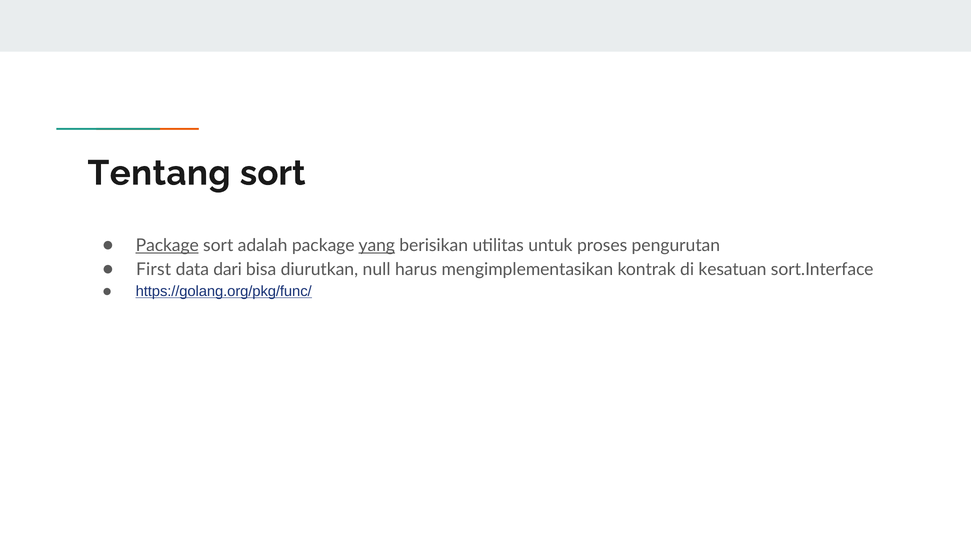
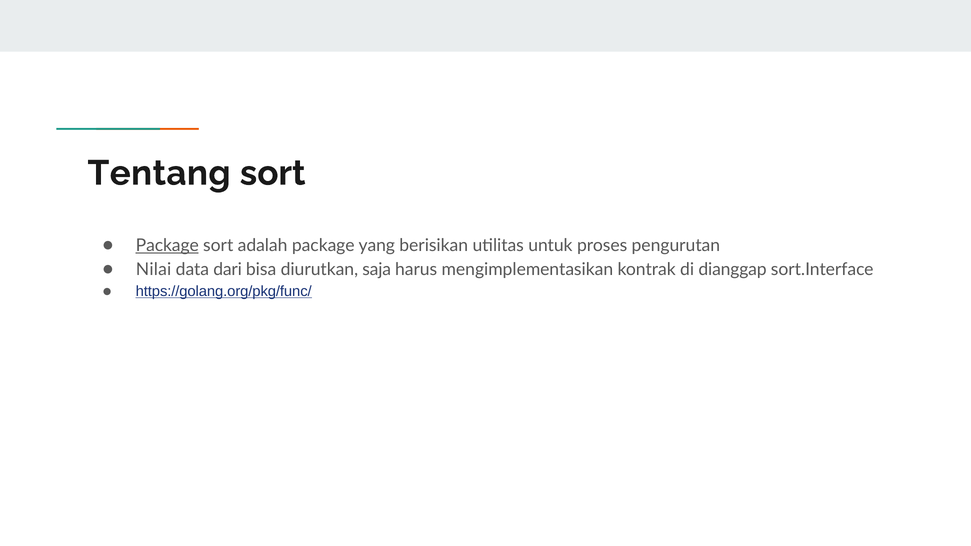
yang underline: present -> none (377, 245)
First: First -> Nilai (154, 270)
null: null -> saja (377, 270)
kesatuan: kesatuan -> dianggap (733, 270)
